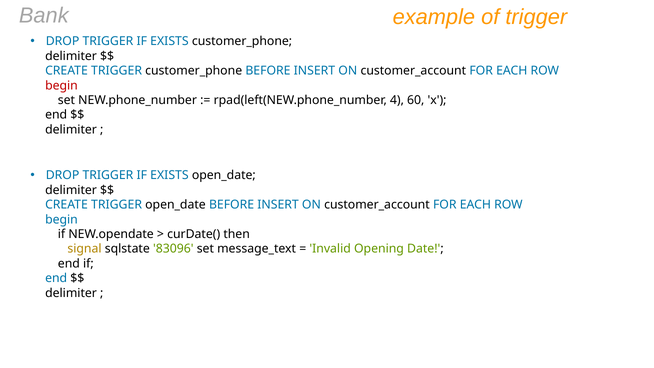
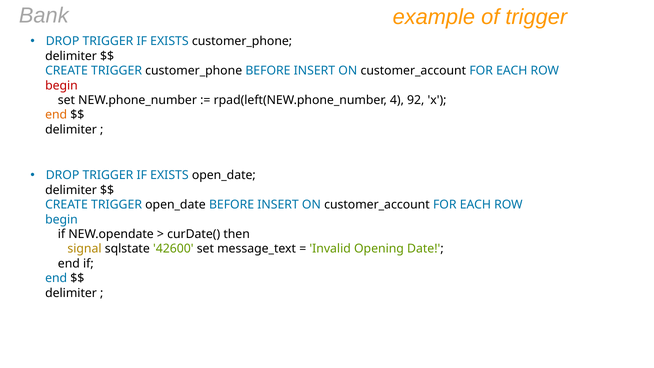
60: 60 -> 92 (416, 100)
end colour: black -> orange (56, 115)
83096: 83096 -> 42600 (173, 249)
